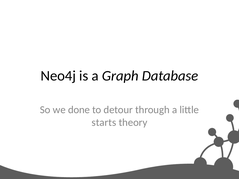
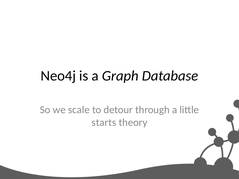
done: done -> scale (79, 110)
